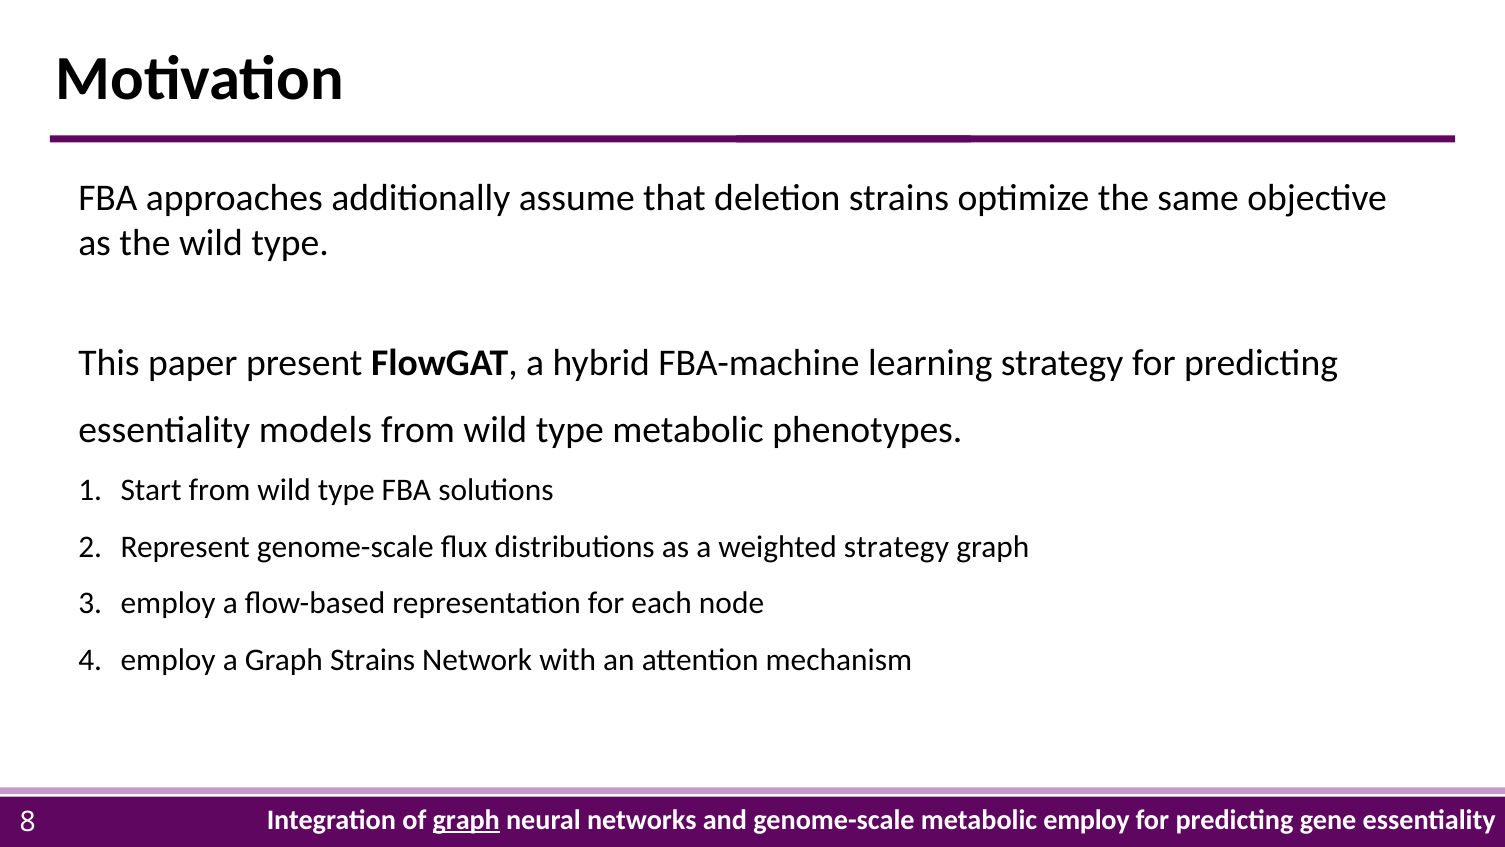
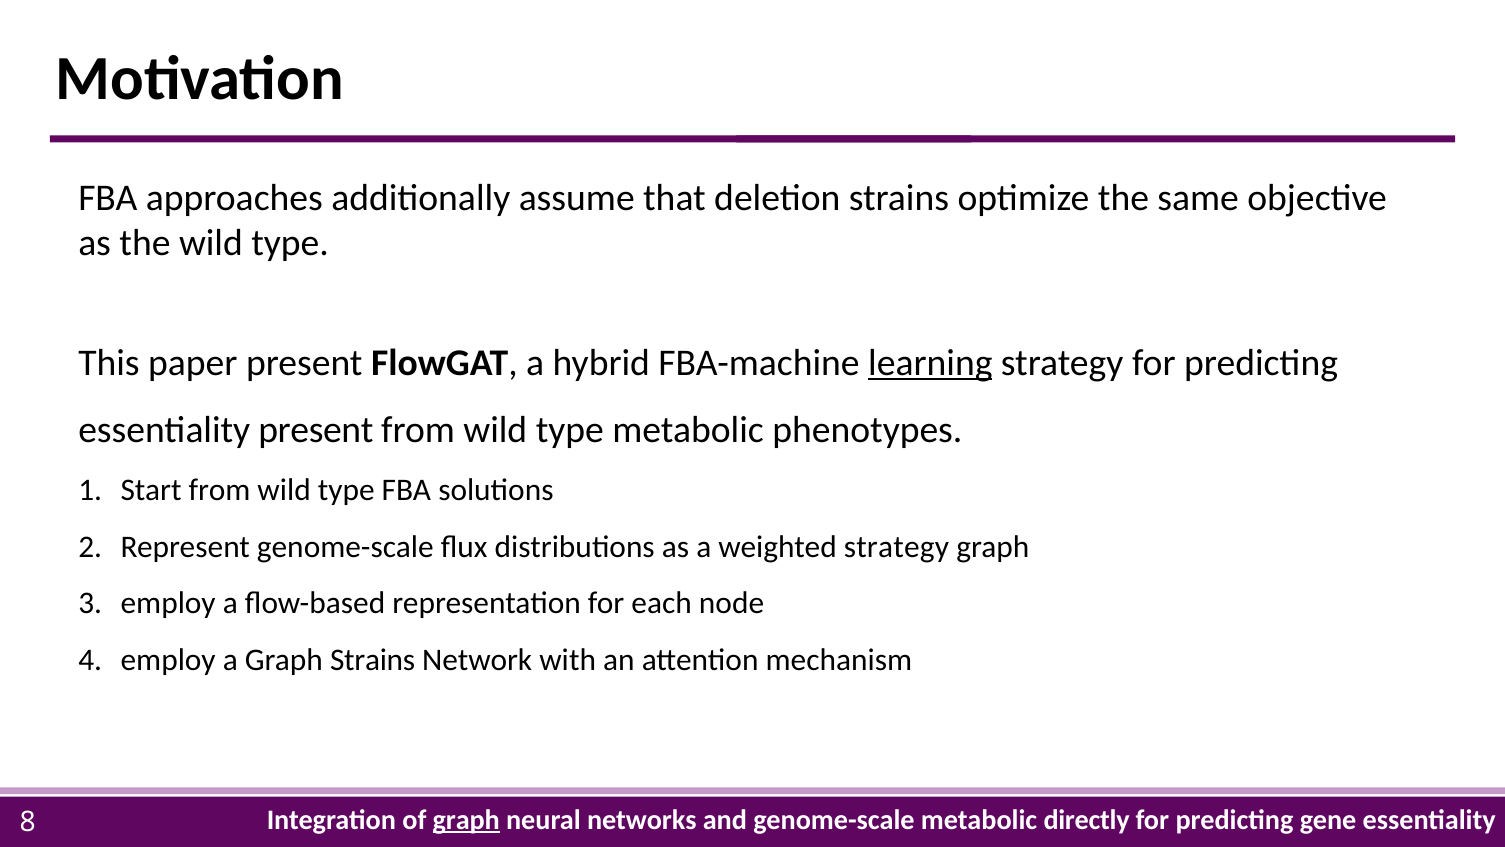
learning underline: none -> present (930, 363)
essentiality models: models -> present (316, 430)
metabolic employ: employ -> directly (1087, 819)
